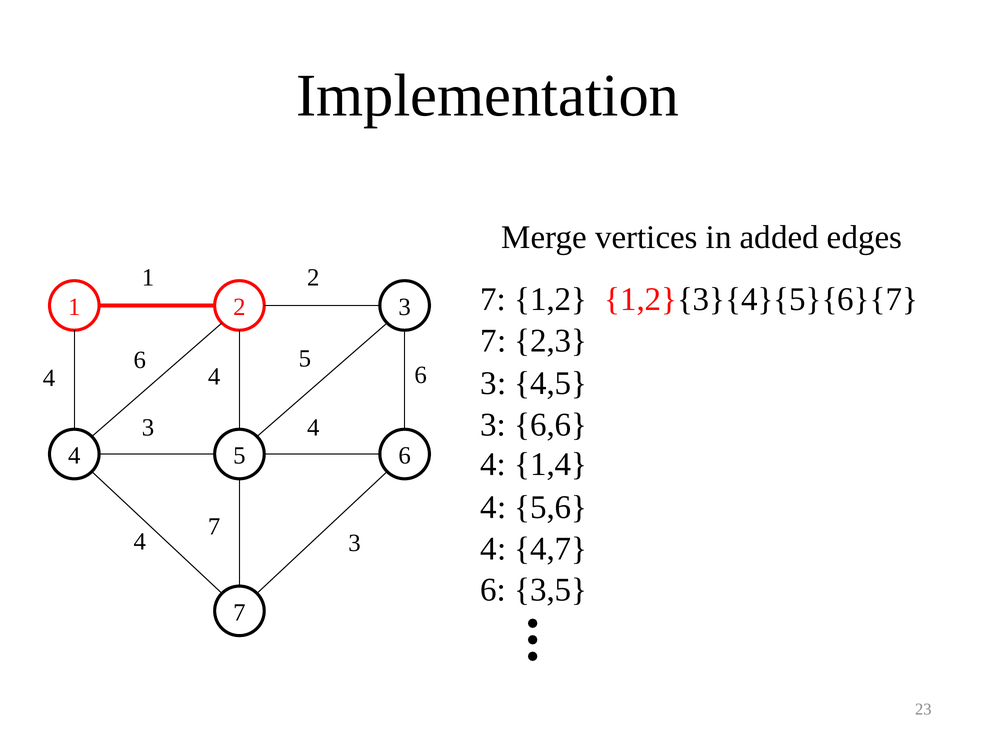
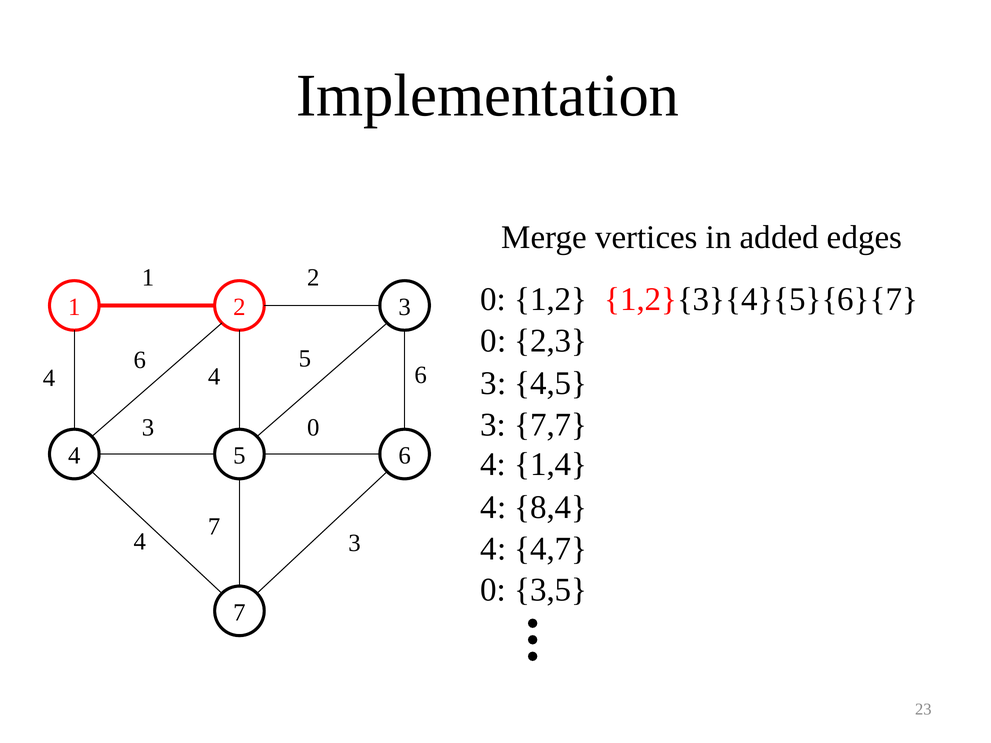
7: 7 -> 0 (493, 300)
7: 7 -> 0 (493, 341)
6,6: 6,6 -> 7,7 (551, 425)
4: 4 -> 0 (313, 428)
5,6: 5,6 -> 8,4 (551, 507)
6: 6 -> 0 (493, 590)
